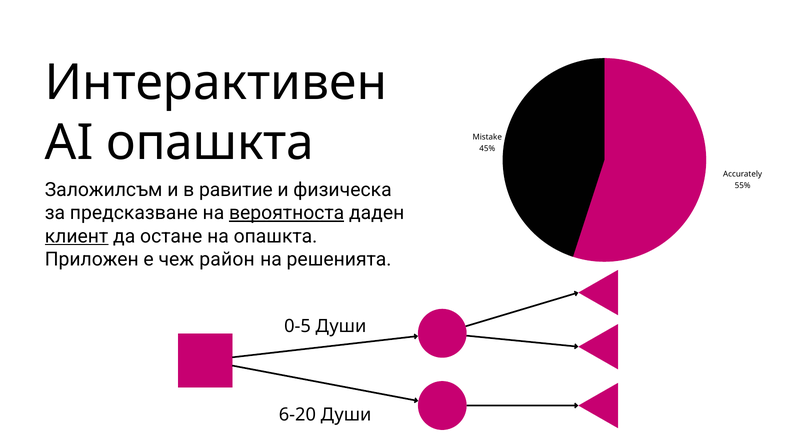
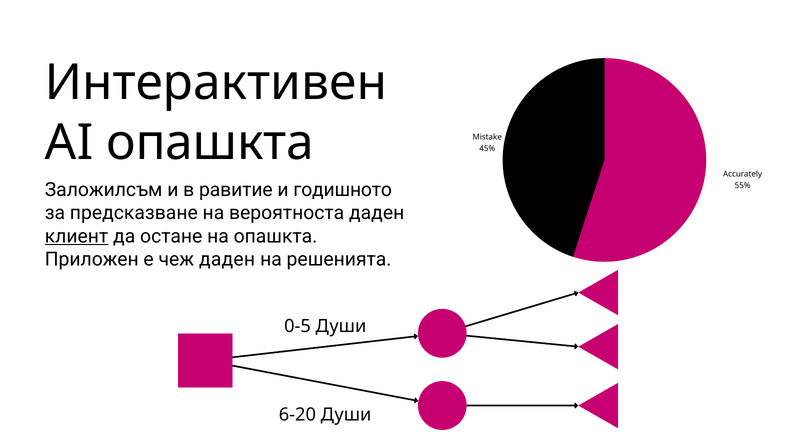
физическа: физическа -> годишното (343, 190)
вероятноста underline: present -> none (287, 213)
чеж район: район -> даден (227, 259)
